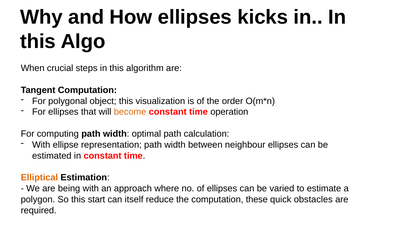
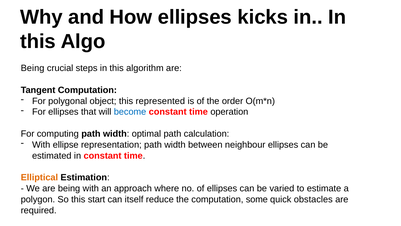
When: When -> Being (33, 68)
visualization: visualization -> represented (160, 101)
become colour: orange -> blue (130, 112)
these: these -> some (257, 199)
